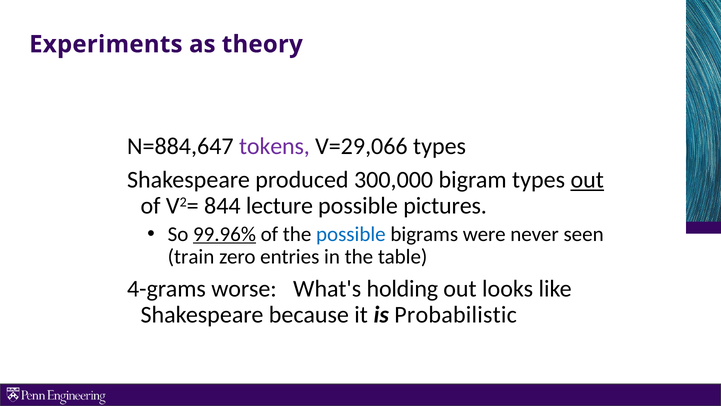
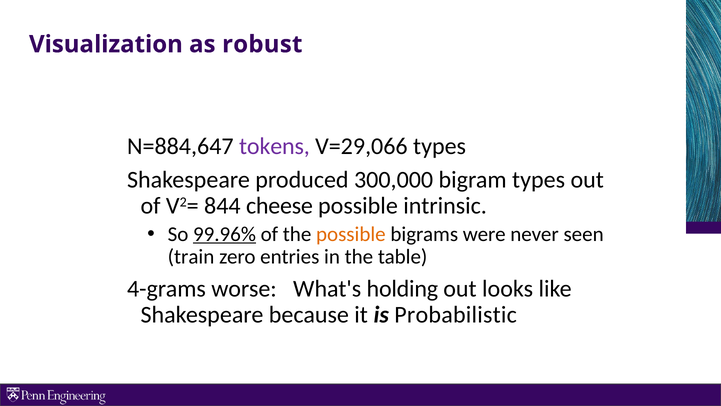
Experiments: Experiments -> Visualization (106, 44)
theory: theory -> robust (262, 44)
out underline: present -> none (587, 180)
lecture: lecture -> cheese (279, 206)
pictures: pictures -> intrinsic (445, 206)
possible colour: blue -> orange (351, 234)
